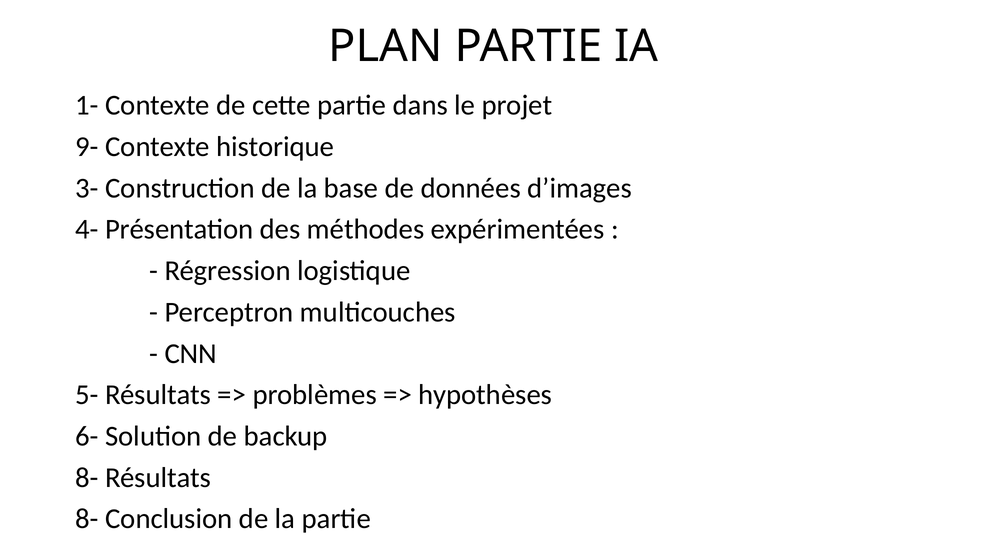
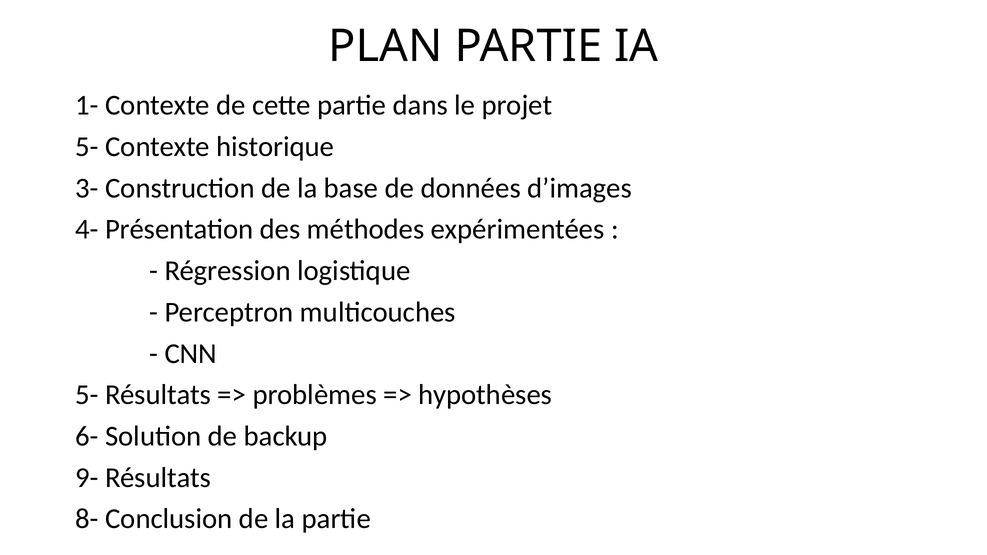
9-: 9- -> 5- (87, 147)
8-: 8- -> 9- (87, 478)
